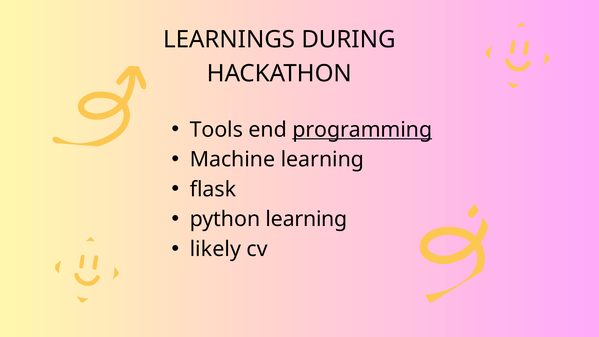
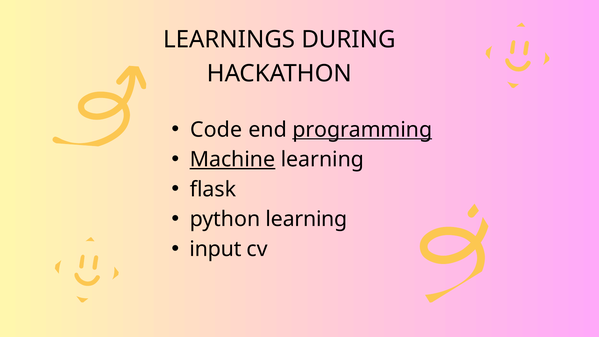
Tools: Tools -> Code (216, 130)
Machine underline: none -> present (232, 159)
likely: likely -> input (215, 249)
